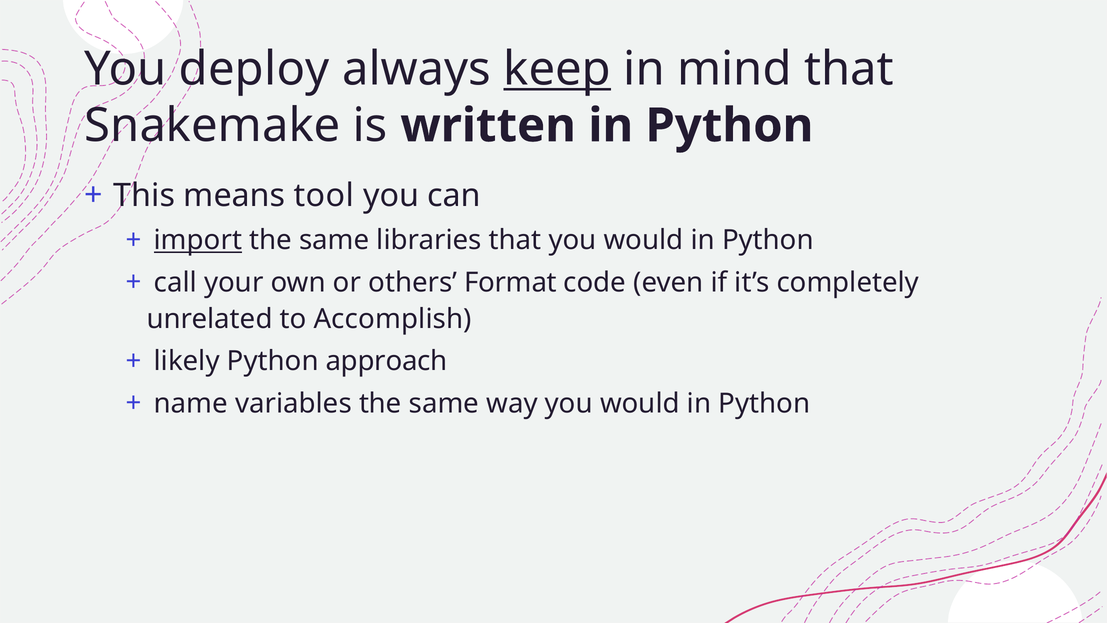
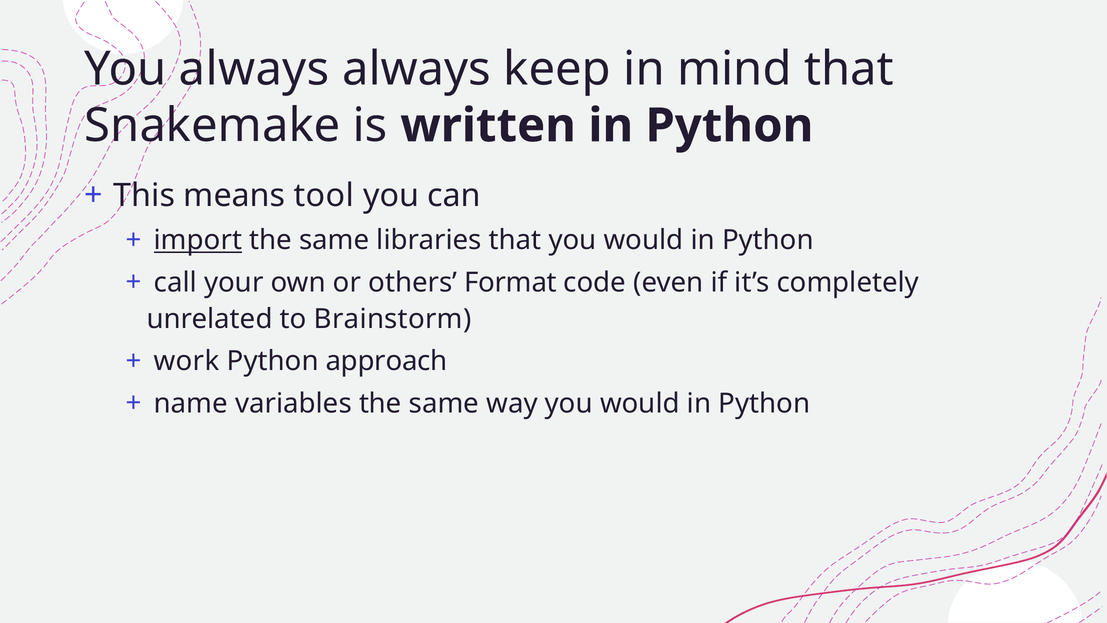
You deploy: deploy -> always (254, 69)
keep underline: present -> none (557, 69)
Accomplish: Accomplish -> Brainstorm (393, 319)
likely: likely -> work (187, 361)
